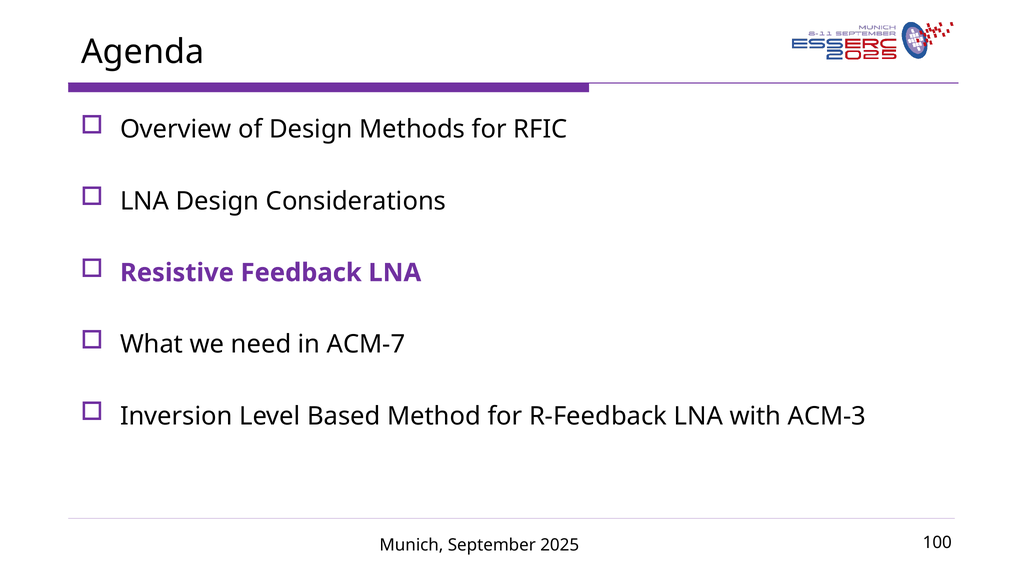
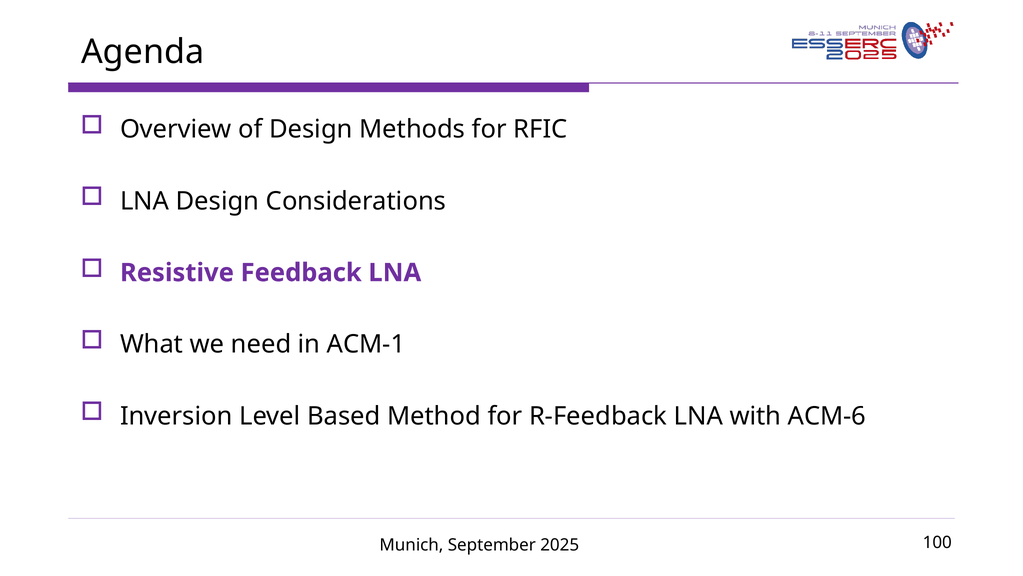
ACM-7: ACM-7 -> ACM-1 (366, 344)
ACM-3: ACM-3 -> ACM-6 (827, 416)
